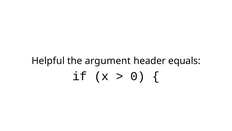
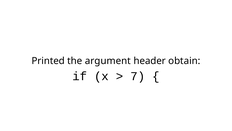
Helpful: Helpful -> Printed (48, 61)
equals: equals -> obtain (184, 61)
0: 0 -> 7 (138, 76)
